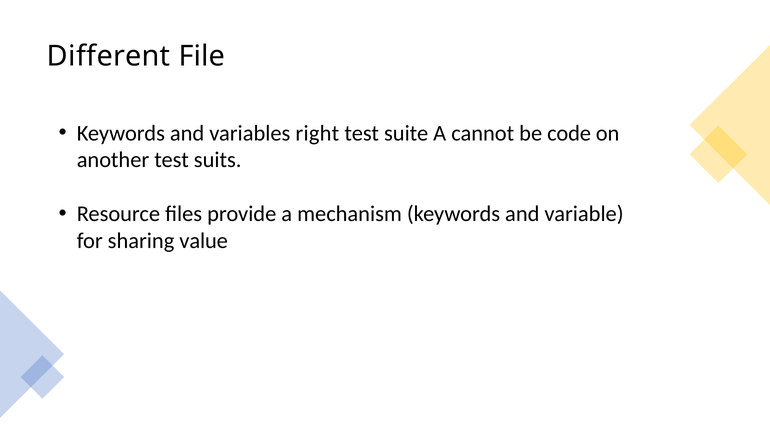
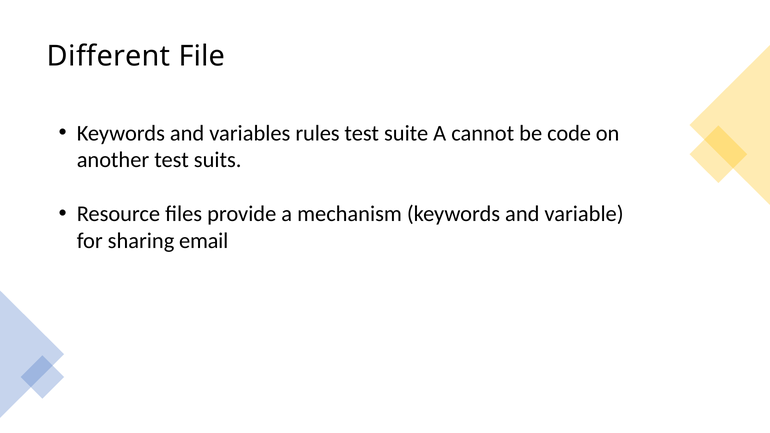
right: right -> rules (318, 133)
value: value -> email (204, 241)
